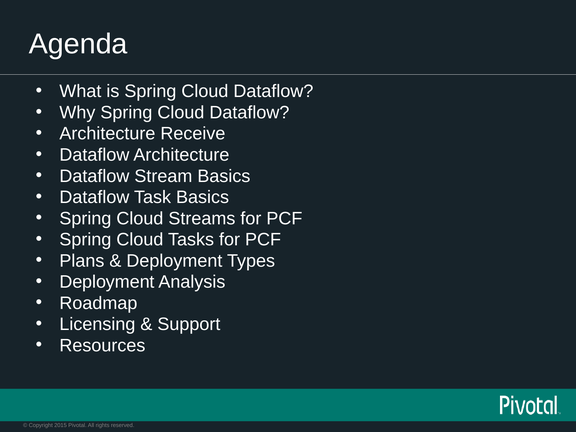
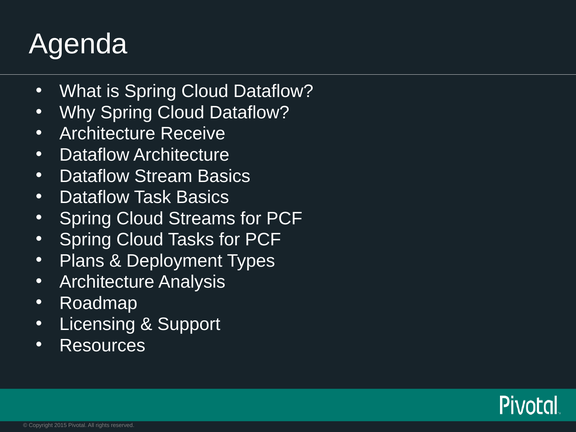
Deployment: Deployment -> Architecture (107, 282)
